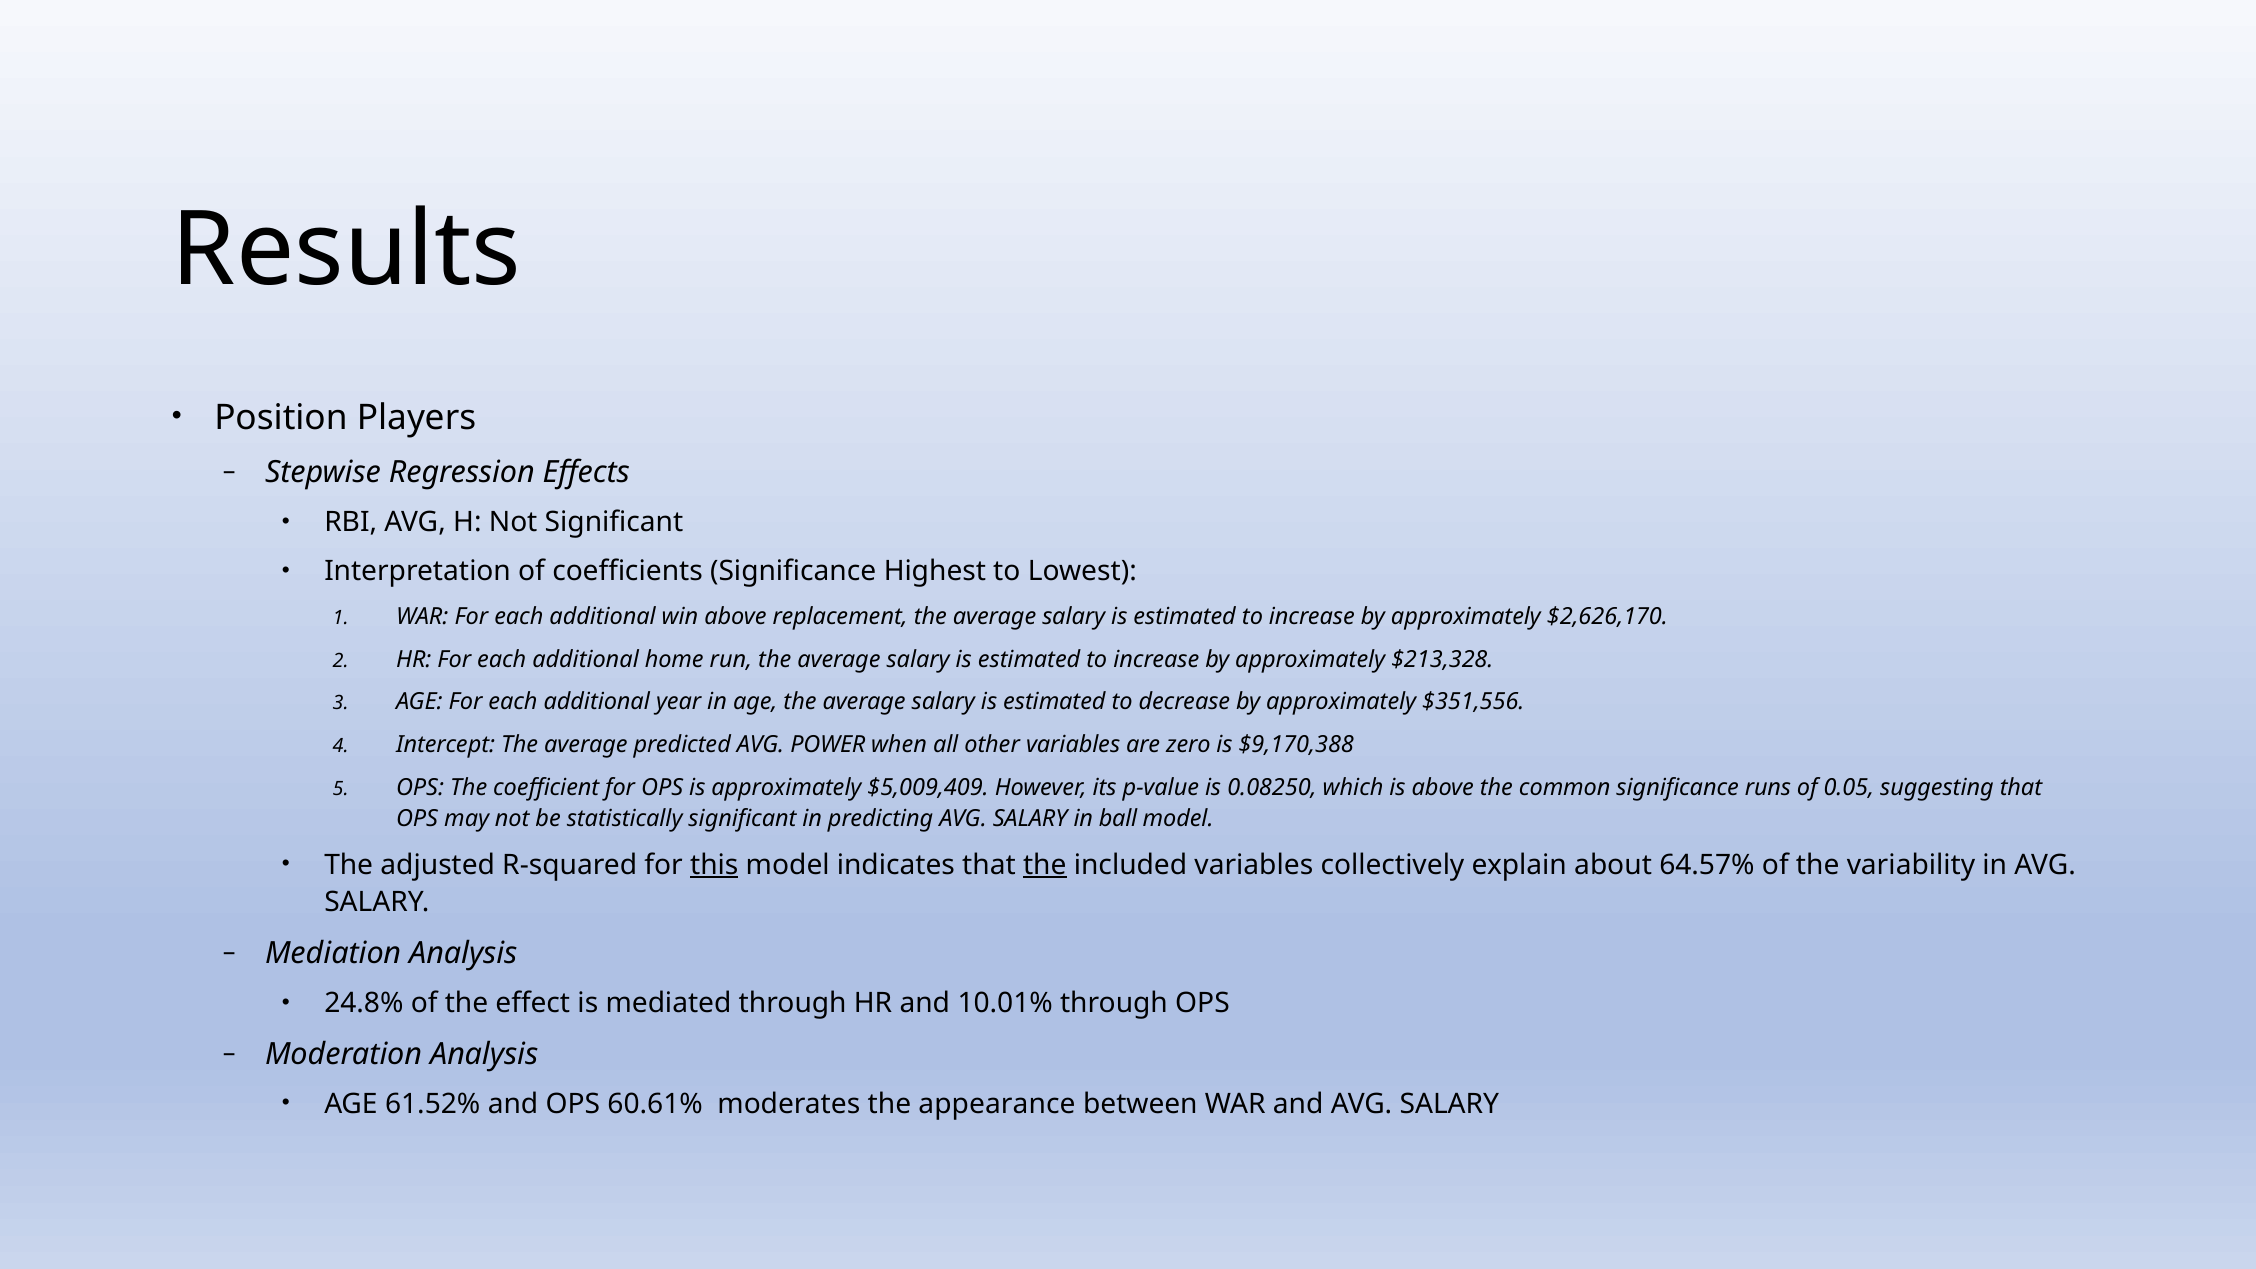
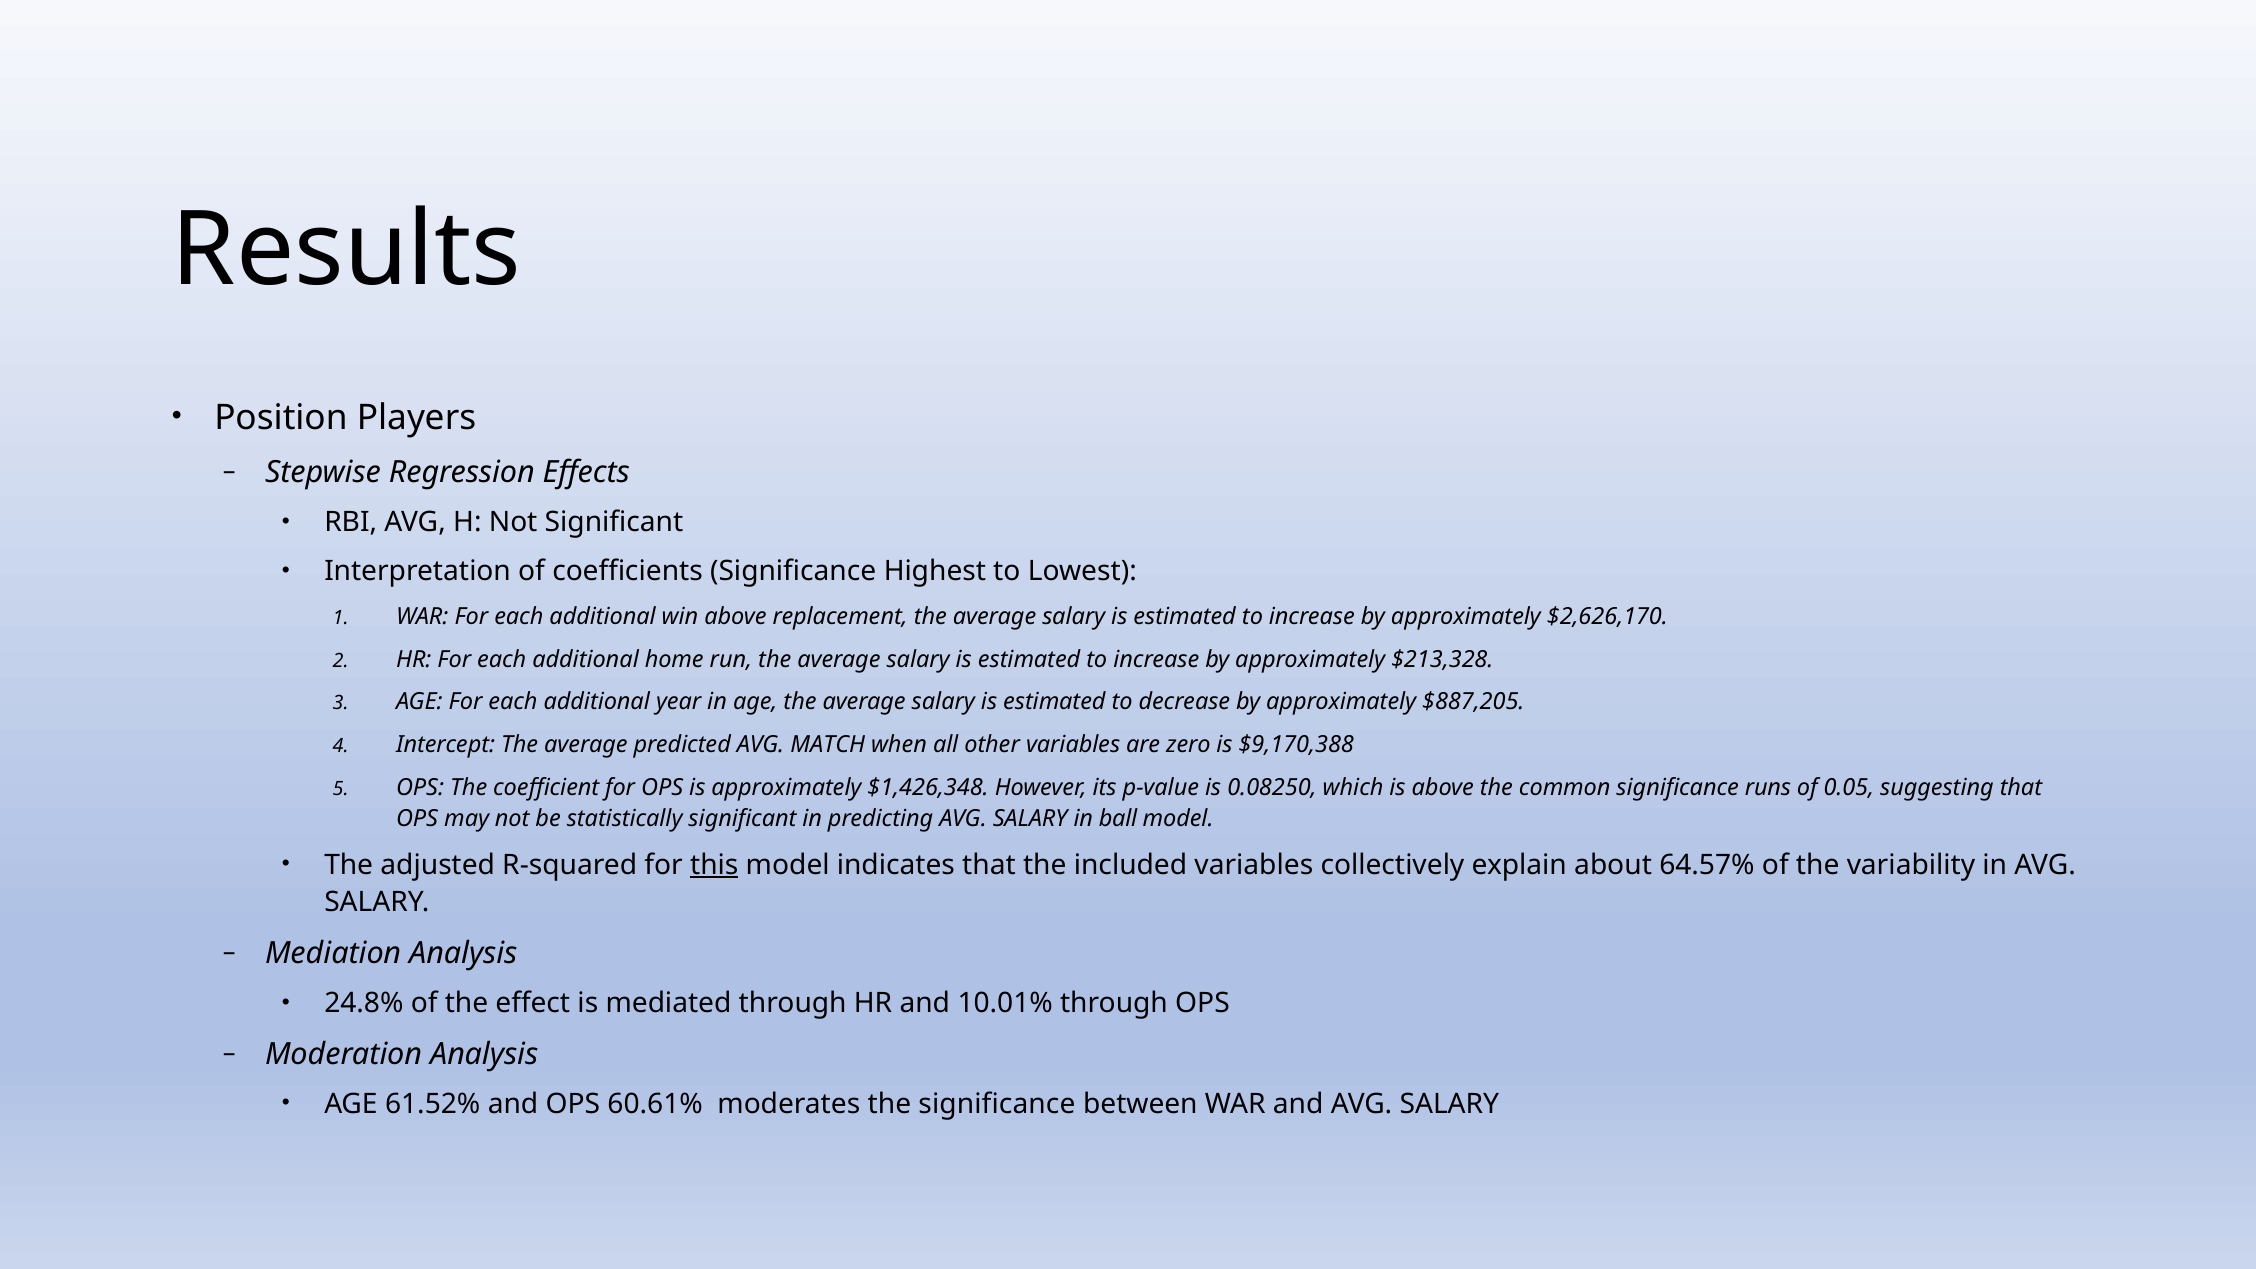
$351,556: $351,556 -> $887,205 (1473, 702)
POWER: POWER -> MATCH (828, 745)
$5,009,409: $5,009,409 -> $1,426,348 (928, 788)
the underline: present -> none (1045, 865)
the appearance: appearance -> significance (997, 1104)
